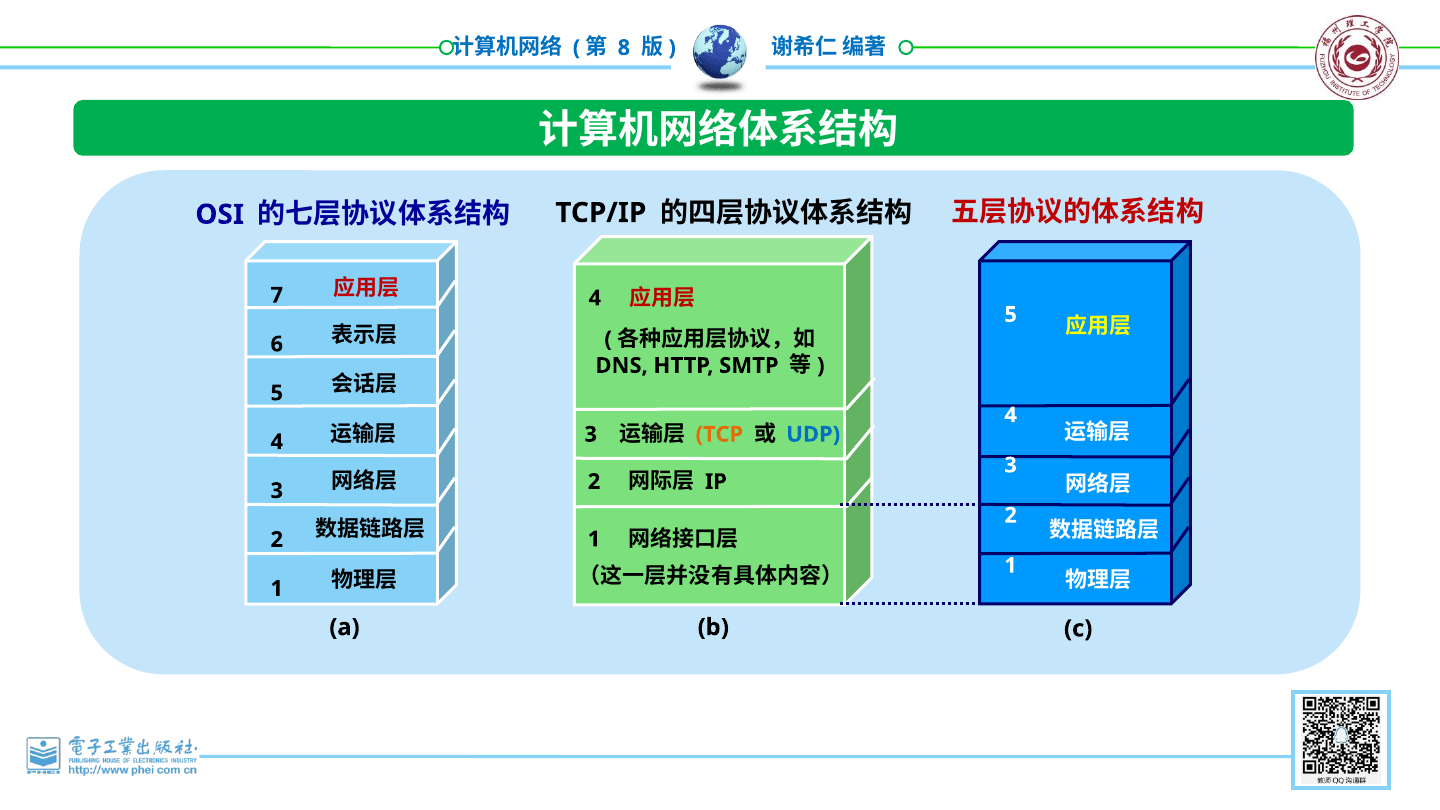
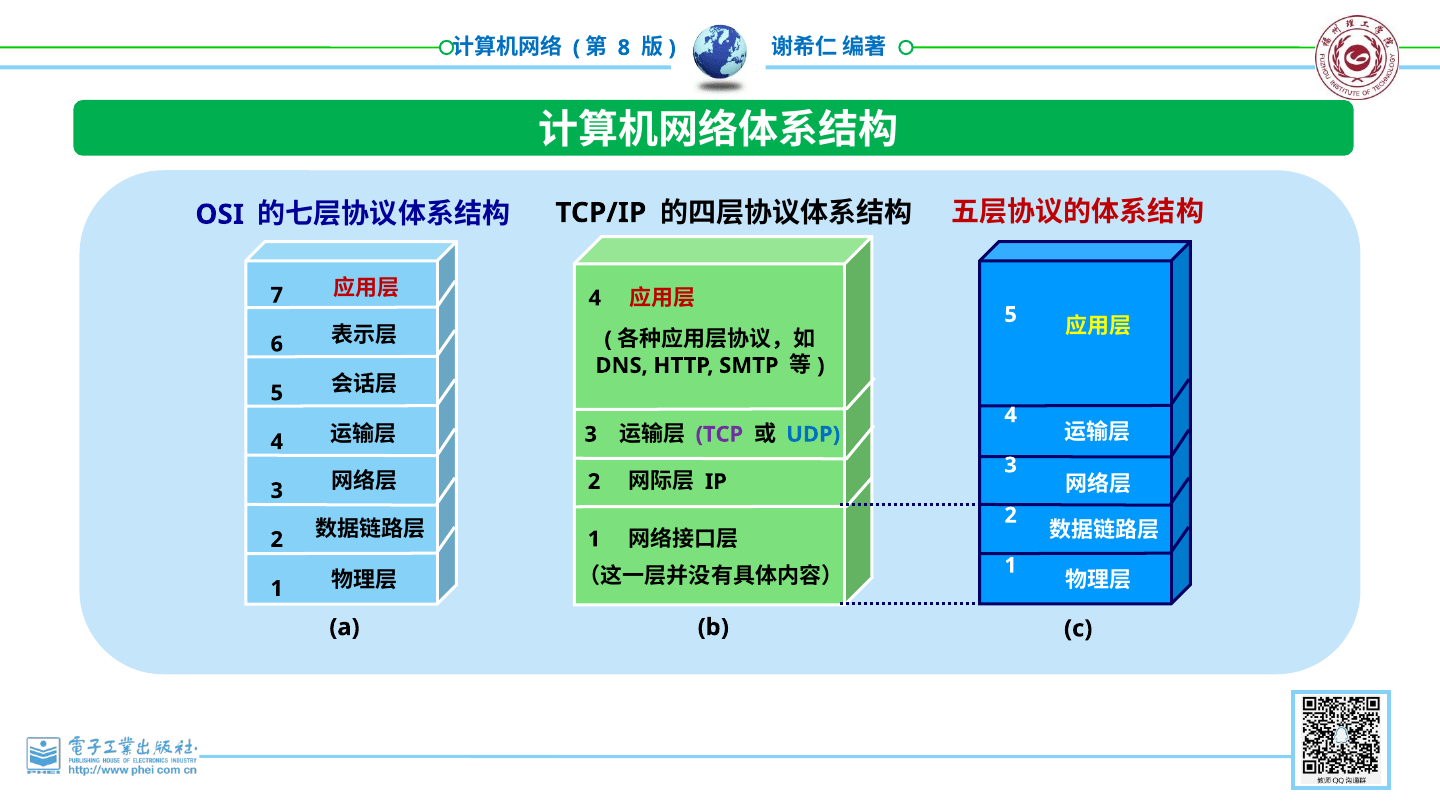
TCP colour: orange -> purple (719, 434)
